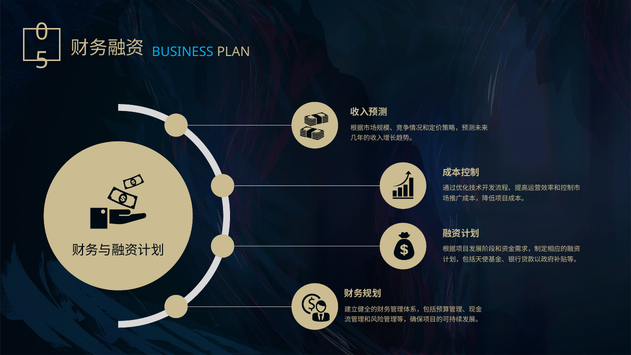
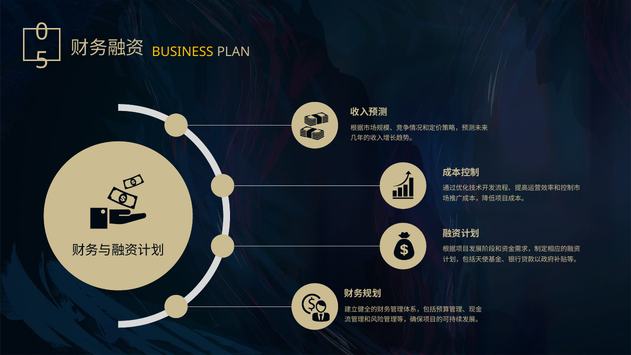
BUSINESS colour: light blue -> yellow (183, 52)
